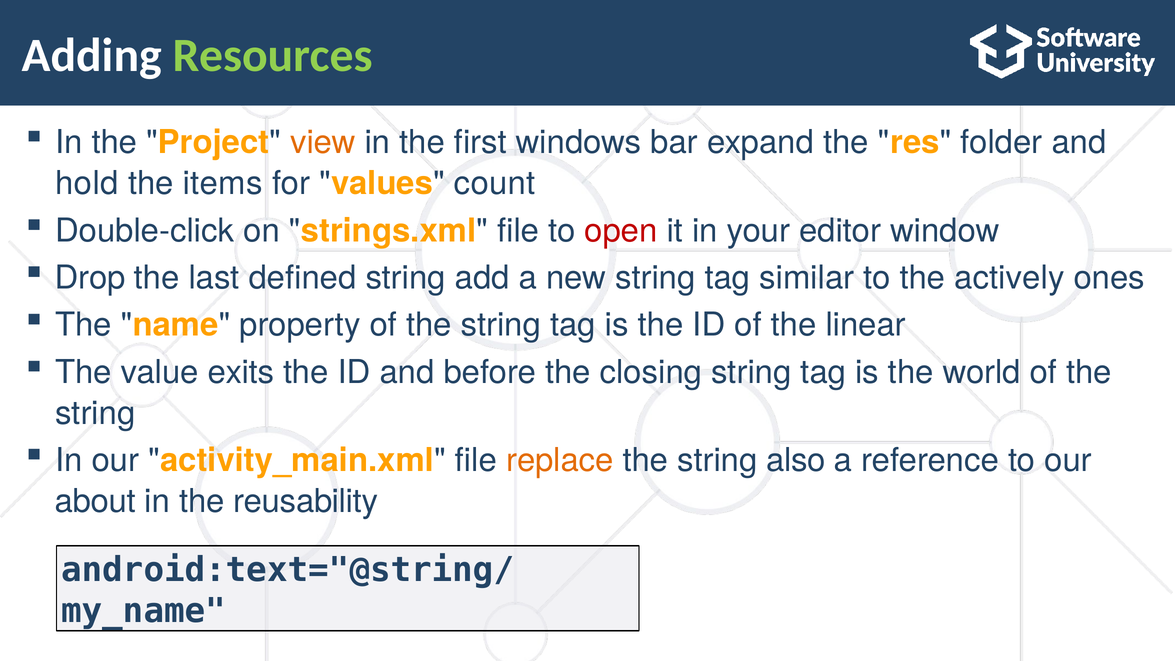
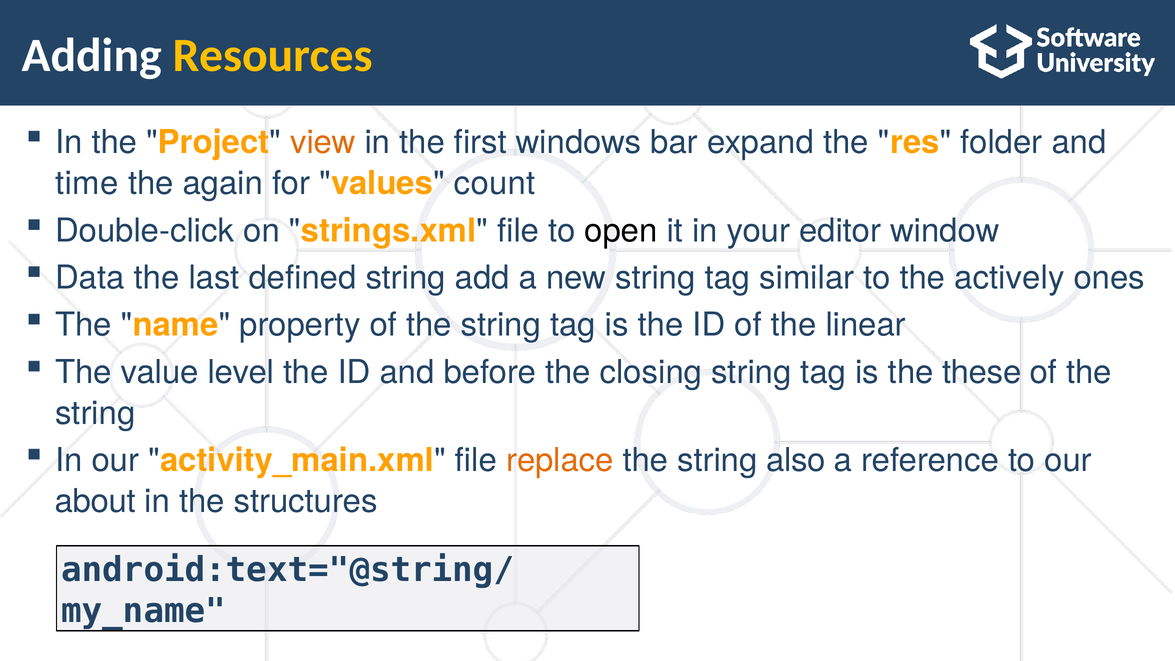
Resources colour: light green -> yellow (273, 56)
hold: hold -> time (87, 183)
items: items -> again (223, 183)
open colour: red -> black (621, 231)
Drop: Drop -> Data (90, 278)
exits: exits -> level (241, 372)
world: world -> these (982, 372)
reusability: reusability -> structures (306, 502)
